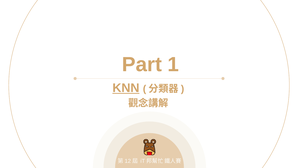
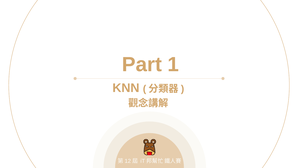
KNN underline: present -> none (126, 88)
